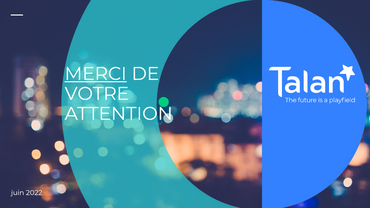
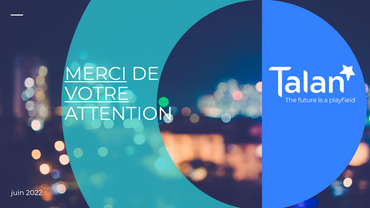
VOTRE underline: none -> present (97, 94)
